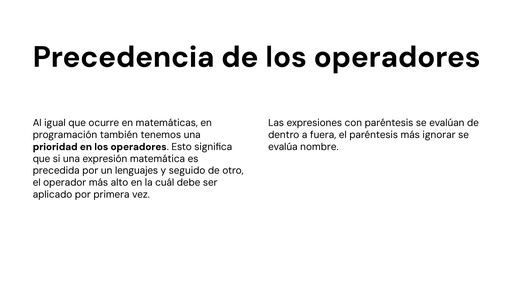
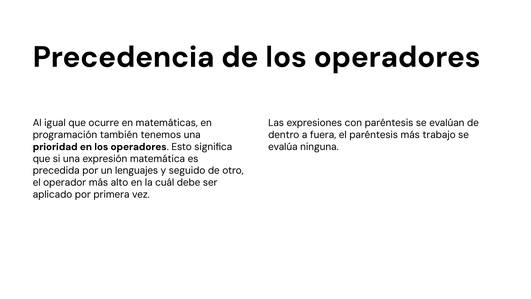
ignorar: ignorar -> trabajo (439, 135)
nombre: nombre -> ninguna (319, 147)
